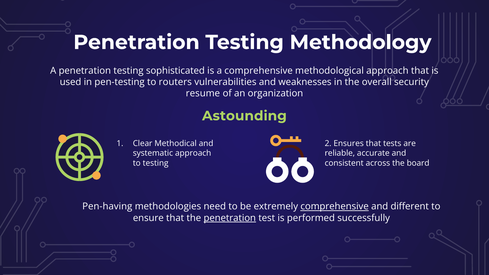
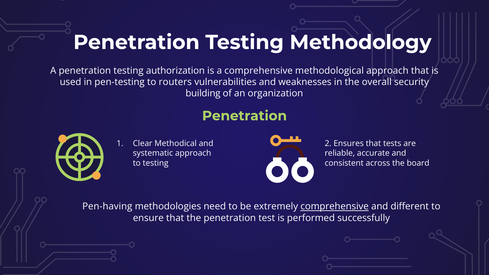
sophisticated: sophisticated -> authorization (175, 71)
resume: resume -> building (203, 93)
Astounding: Astounding -> Penetration (245, 116)
penetration underline: present -> none (230, 218)
